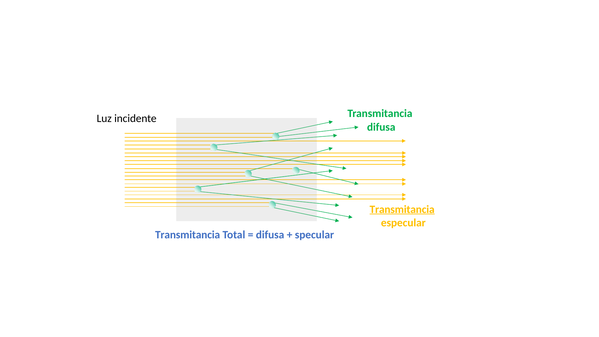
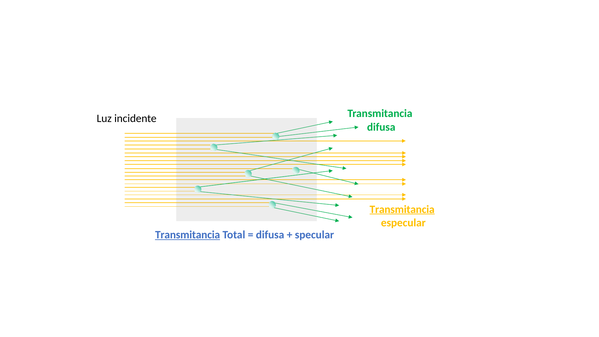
Transmitancia underline: none -> present (188, 235)
